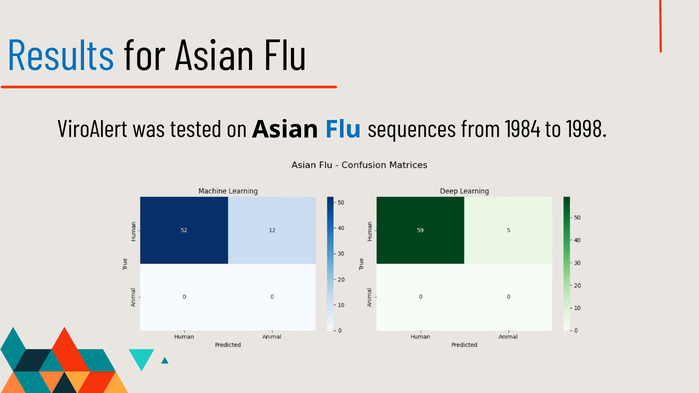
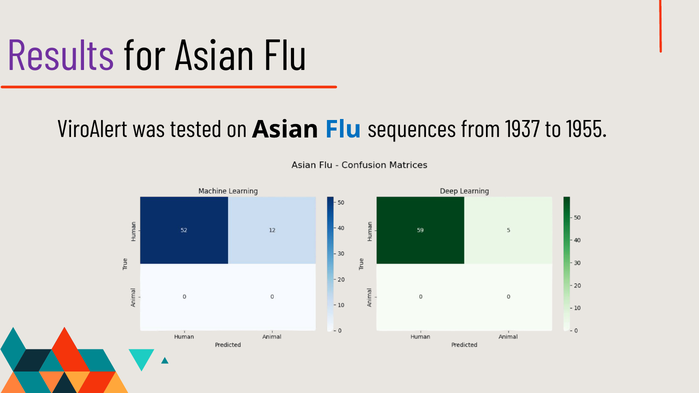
Results colour: blue -> purple (61, 56)
1984: 1984 -> 1937 (523, 129)
1998: 1998 -> 1955 (587, 129)
